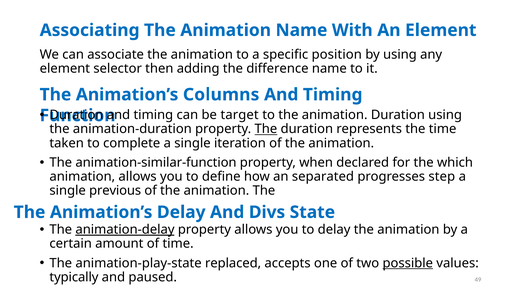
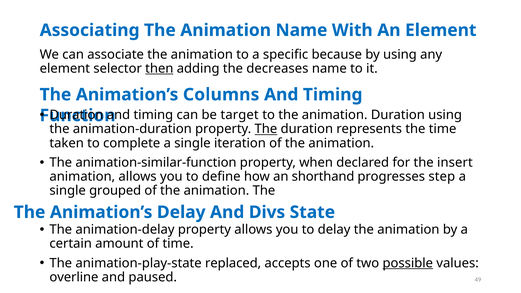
position: position -> because (337, 54)
then underline: none -> present (159, 68)
difference: difference -> decreases (277, 68)
which: which -> insert (455, 163)
separated: separated -> shorthand (323, 177)
previous: previous -> grouped (115, 191)
animation-delay underline: present -> none (125, 230)
typically: typically -> overline (74, 277)
